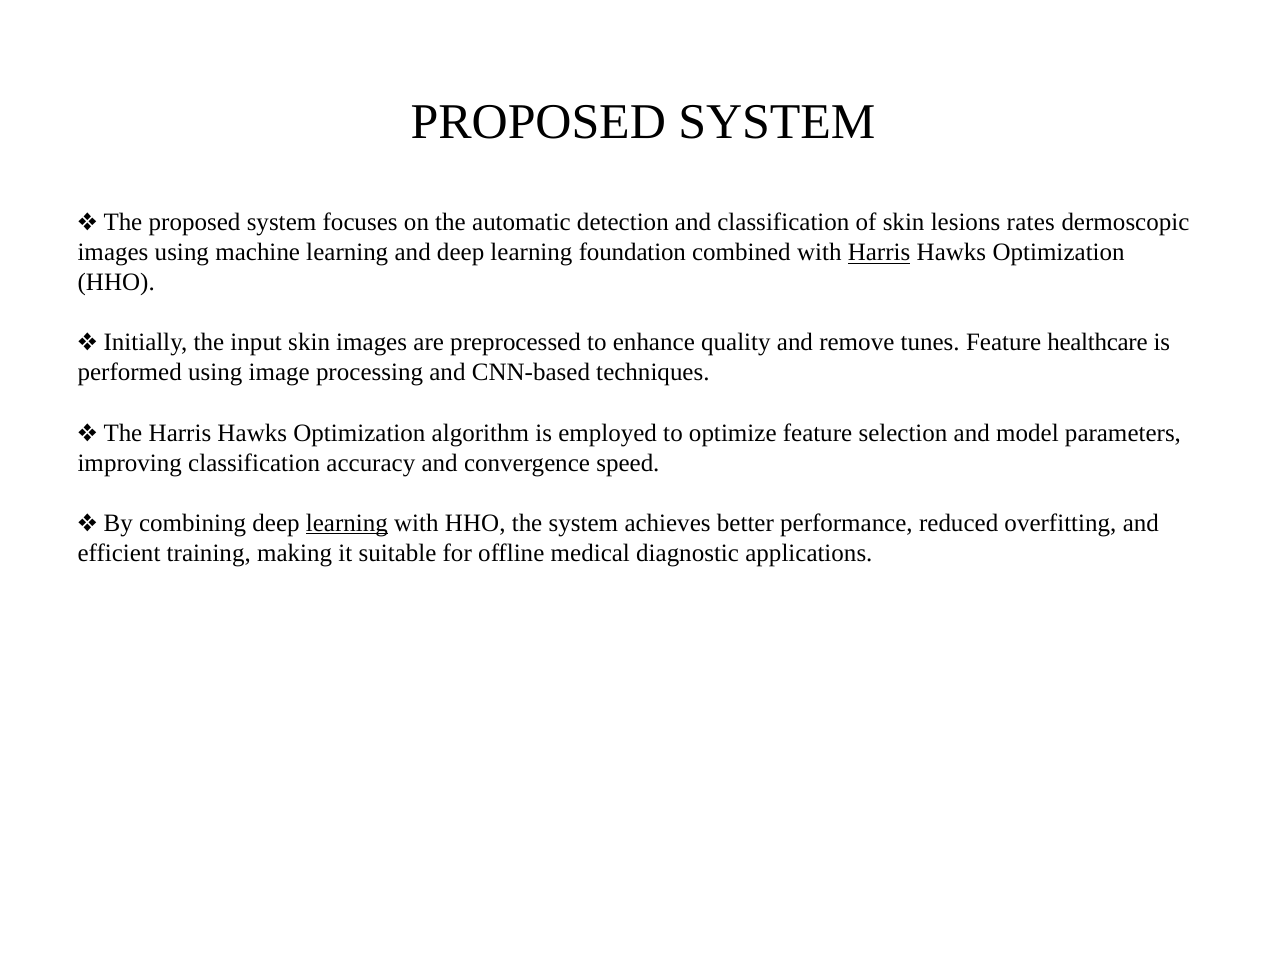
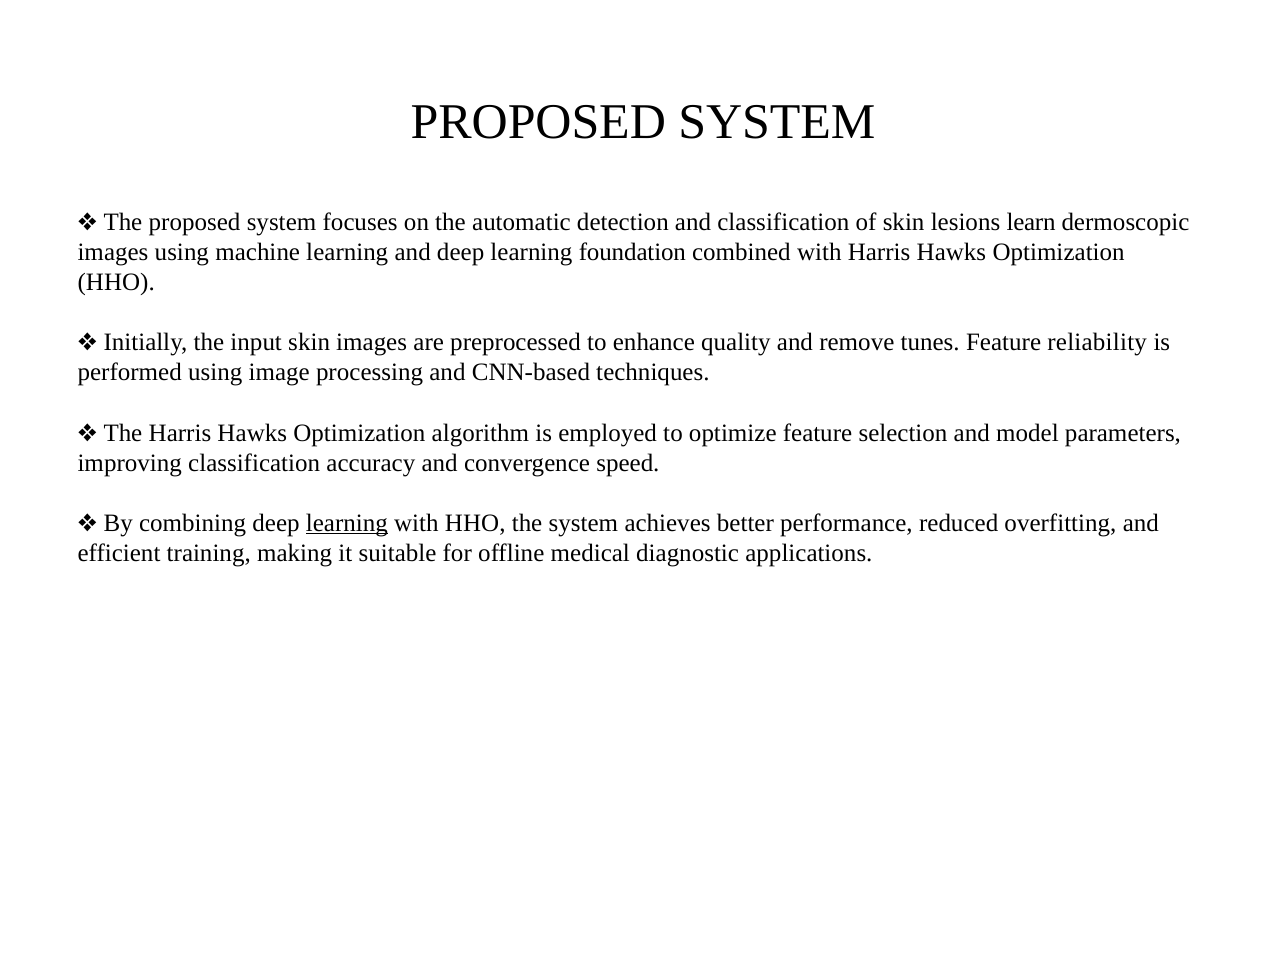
rates: rates -> learn (1031, 223)
Harris underline: present -> none (879, 253)
healthcare: healthcare -> reliability (1097, 343)
